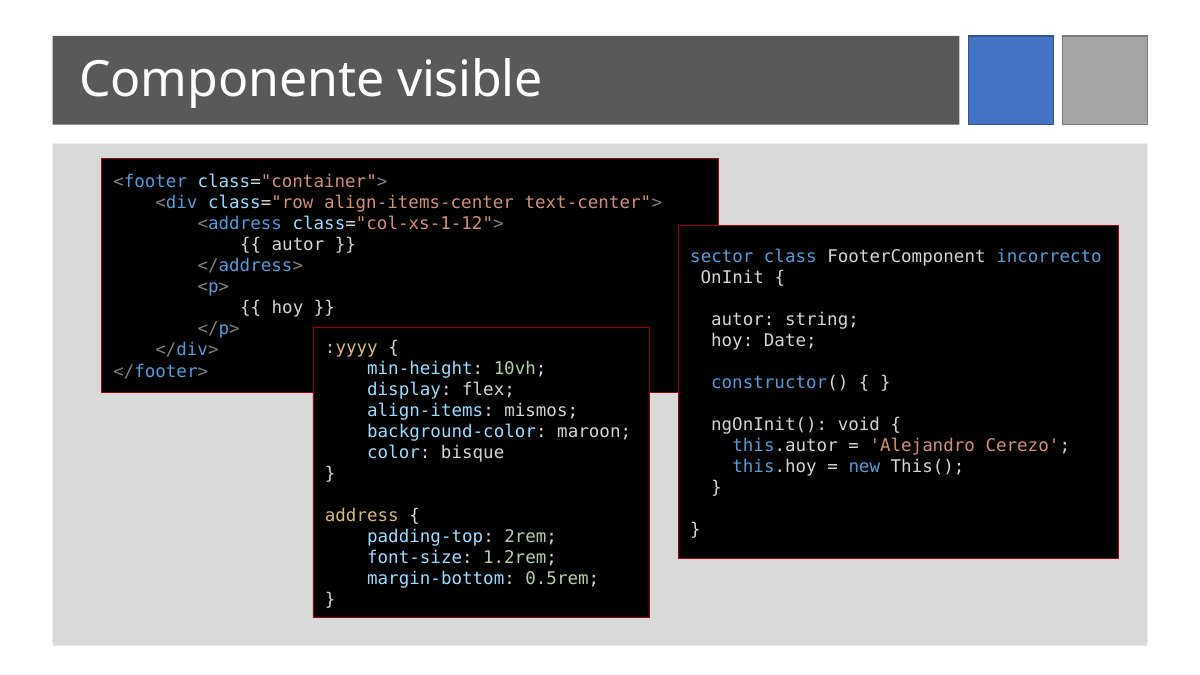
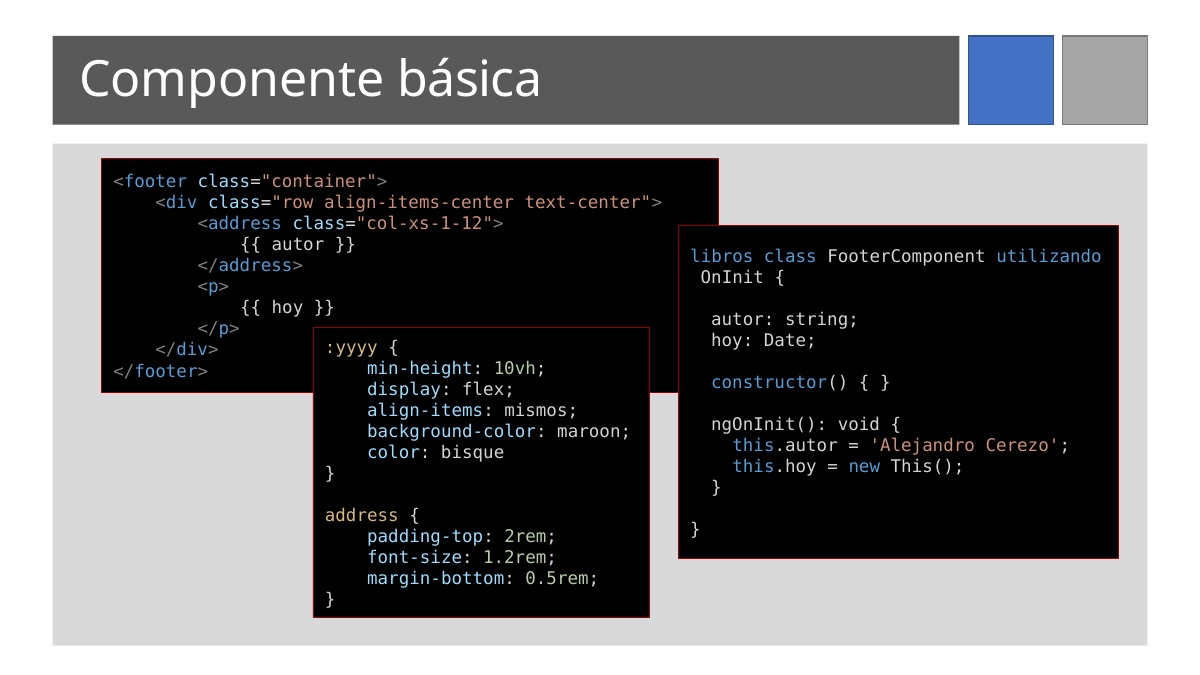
visible: visible -> básica (470, 80)
sector: sector -> libros (722, 257)
incorrecto: incorrecto -> utilizando (1049, 257)
